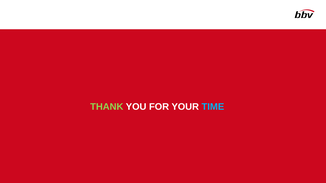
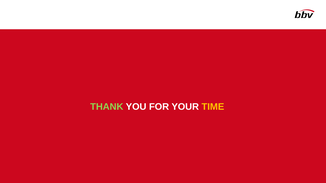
TIME colour: light blue -> yellow (213, 107)
